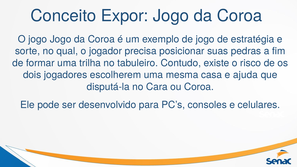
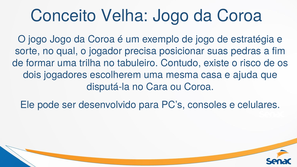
Expor: Expor -> Velha (125, 16)
